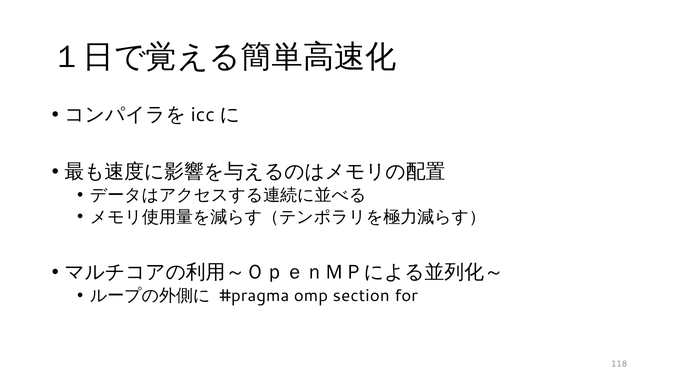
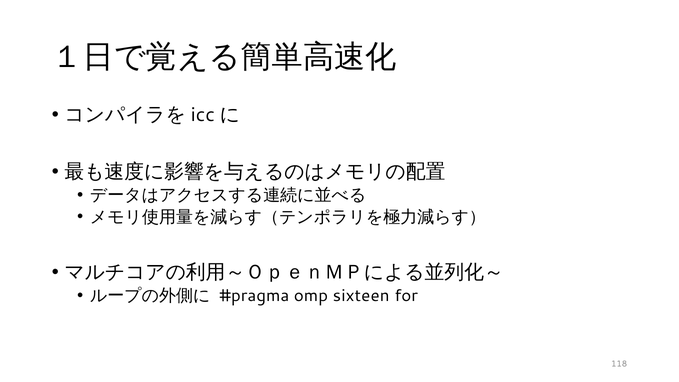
section: section -> sixteen (361, 296)
